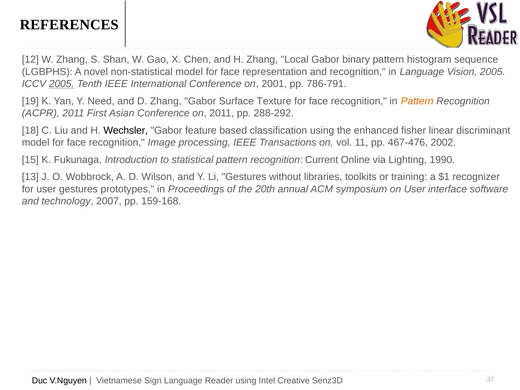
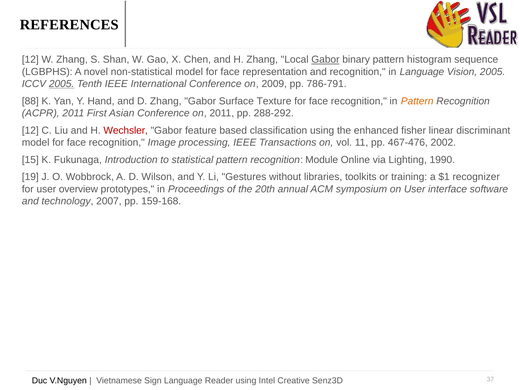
Gabor underline: none -> present (325, 60)
2001: 2001 -> 2009 (274, 84)
19: 19 -> 88 (30, 101)
Need: Need -> Hand (101, 101)
18: 18 -> 12 (30, 130)
Wechsler colour: black -> red (126, 130)
Current: Current -> Module (322, 160)
13: 13 -> 19 (30, 177)
user gestures: gestures -> overview (78, 189)
